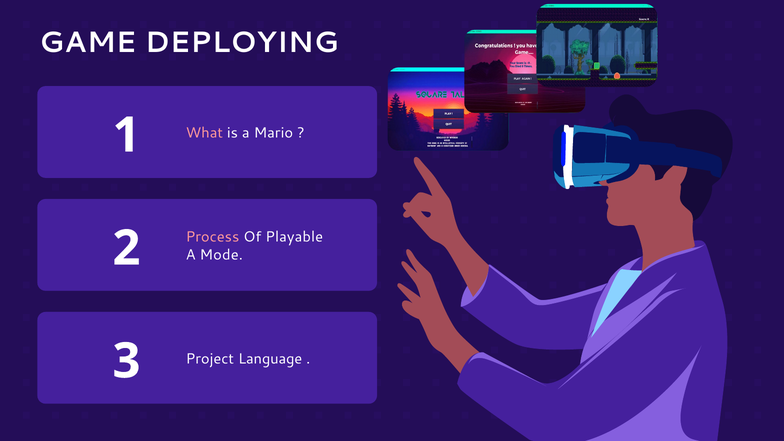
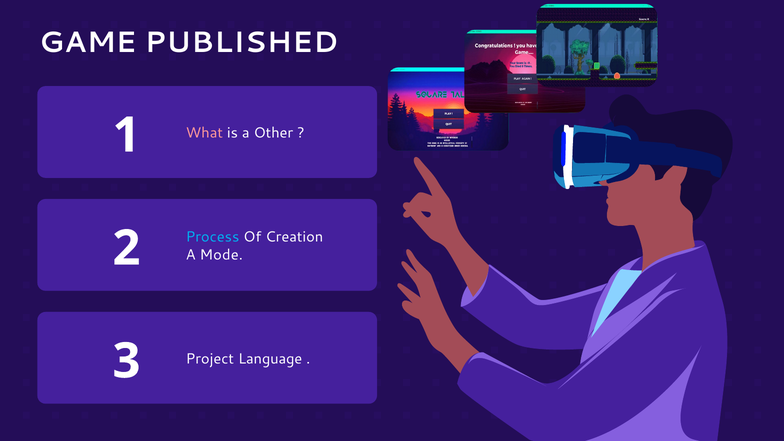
DEPLOYING: DEPLOYING -> PUBLISHED (242, 43)
Mario: Mario -> Other (273, 133)
Process colour: pink -> light blue (212, 237)
Playable: Playable -> Creation (294, 237)
